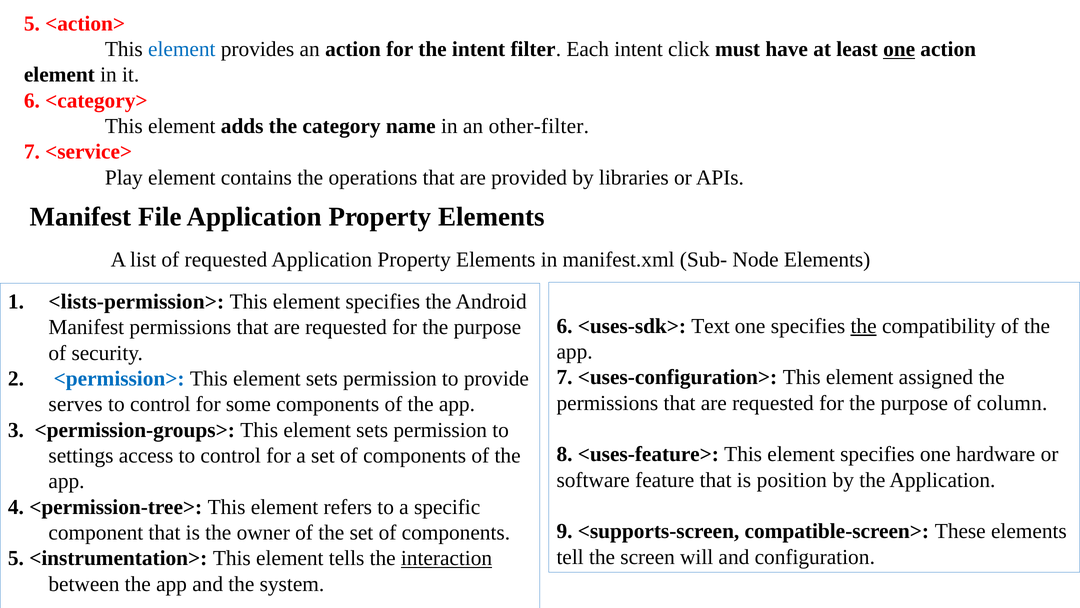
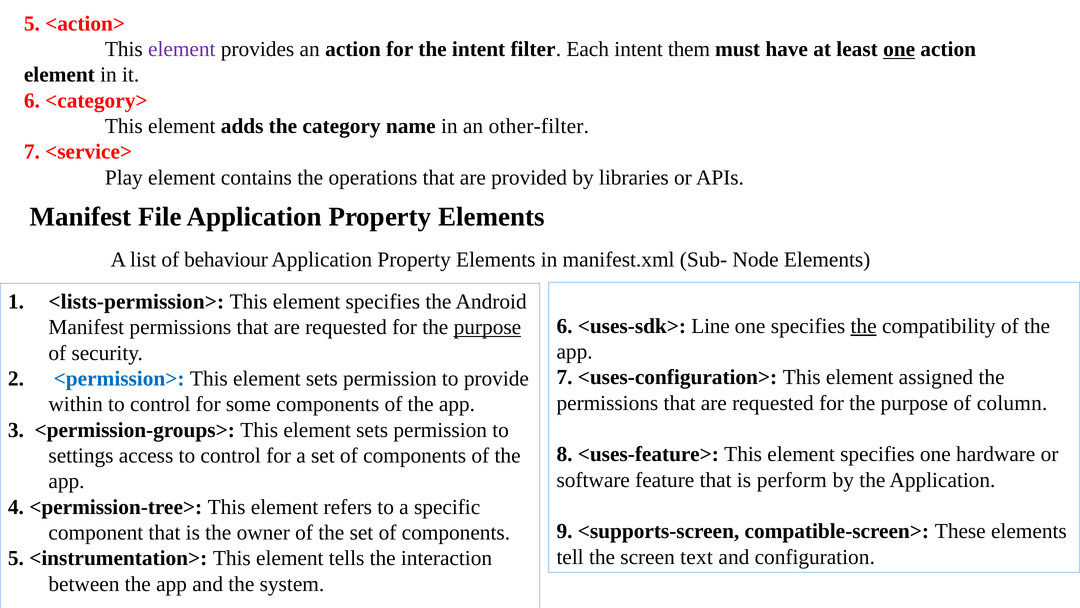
element colour: blue -> purple (182, 49)
click: click -> them (689, 49)
of requested: requested -> behaviour (226, 259)
Text: Text -> Line (711, 326)
purpose underline: none -> present (487, 327)
serves: serves -> within (76, 404)
position: position -> perform (792, 480)
will: will -> text (697, 557)
interaction underline: present -> none (447, 558)
